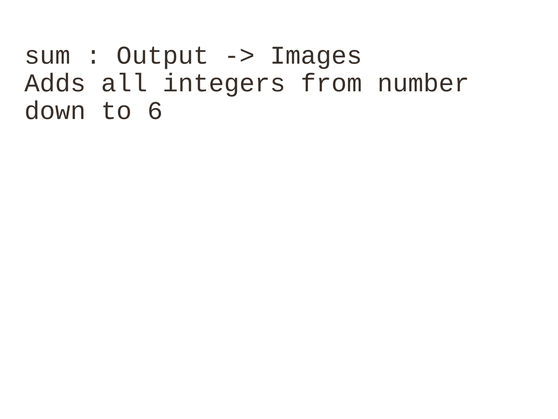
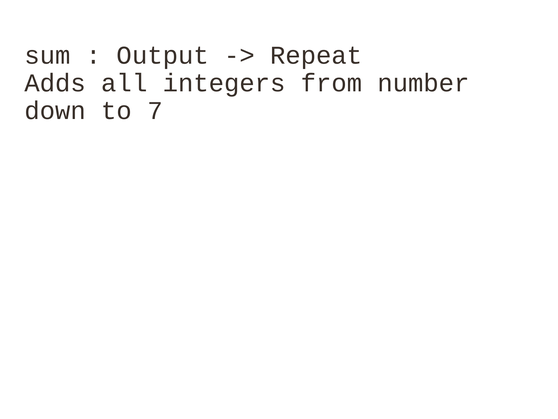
Images: Images -> Repeat (316, 55)
6: 6 -> 7 (155, 111)
